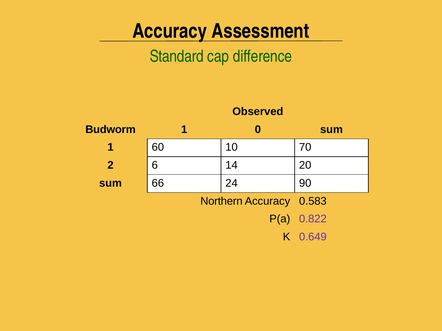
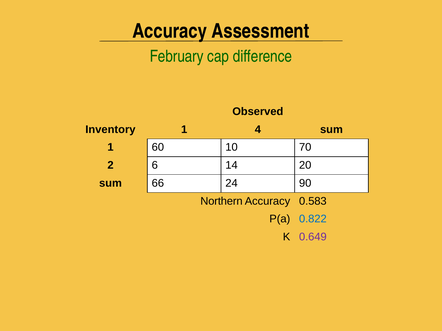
Standard: Standard -> February (177, 57)
Budworm: Budworm -> Inventory (110, 130)
0: 0 -> 4 (258, 130)
0.822 colour: purple -> blue (313, 219)
